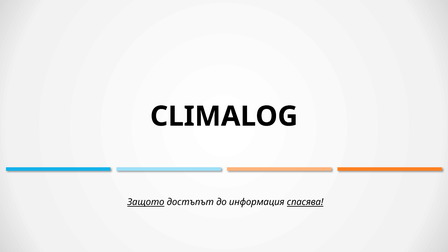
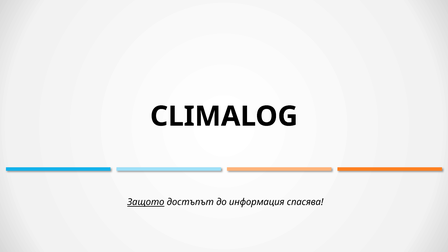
спасява underline: present -> none (305, 202)
